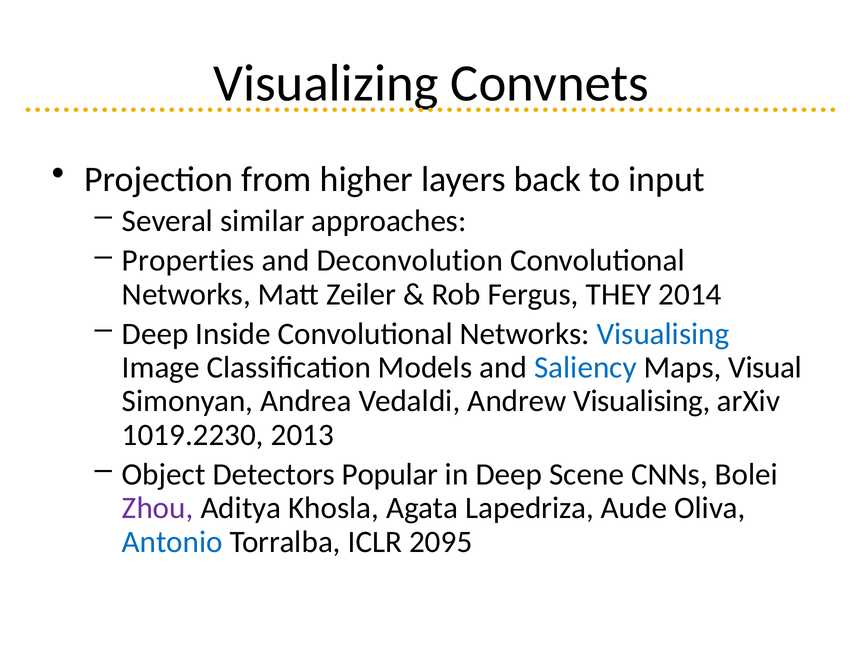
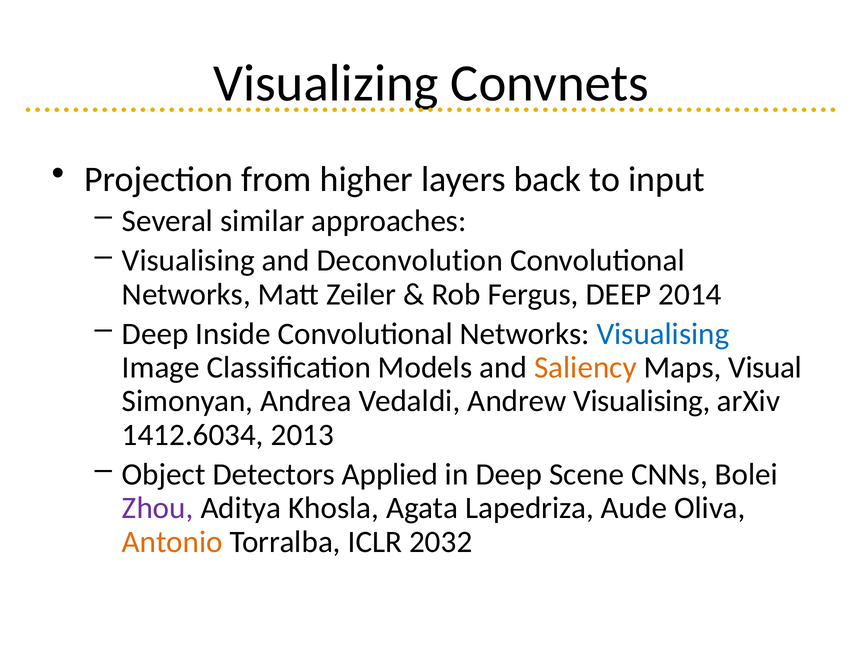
Properties: Properties -> Visualising (188, 261)
Fergus THEY: THEY -> DEEP (619, 294)
Saliency colour: blue -> orange (585, 368)
1019.2230: 1019.2230 -> 1412.6034 (193, 435)
Popular: Popular -> Applied (390, 475)
Antonio colour: blue -> orange (172, 542)
2095: 2095 -> 2032 (441, 542)
